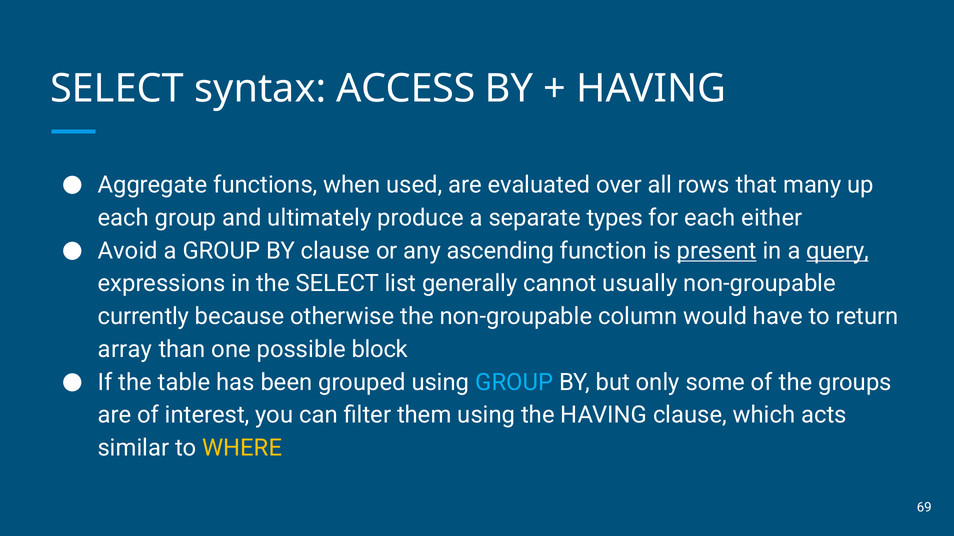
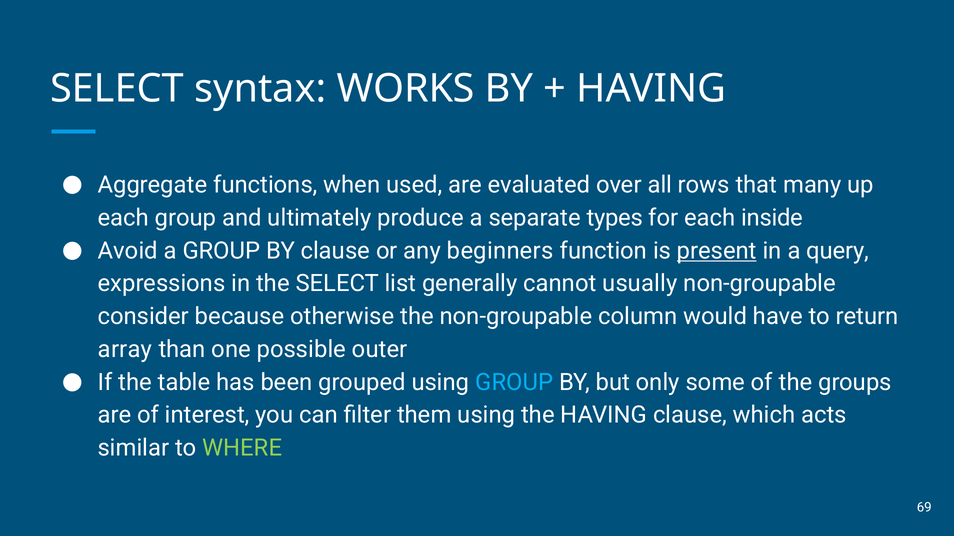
ACCESS: ACCESS -> WORKS (406, 89)
either: either -> inside (772, 218)
ascending: ascending -> beginners (500, 251)
query underline: present -> none (838, 251)
currently: currently -> consider (143, 317)
block: block -> outer (380, 350)
WHERE colour: yellow -> light green (242, 448)
